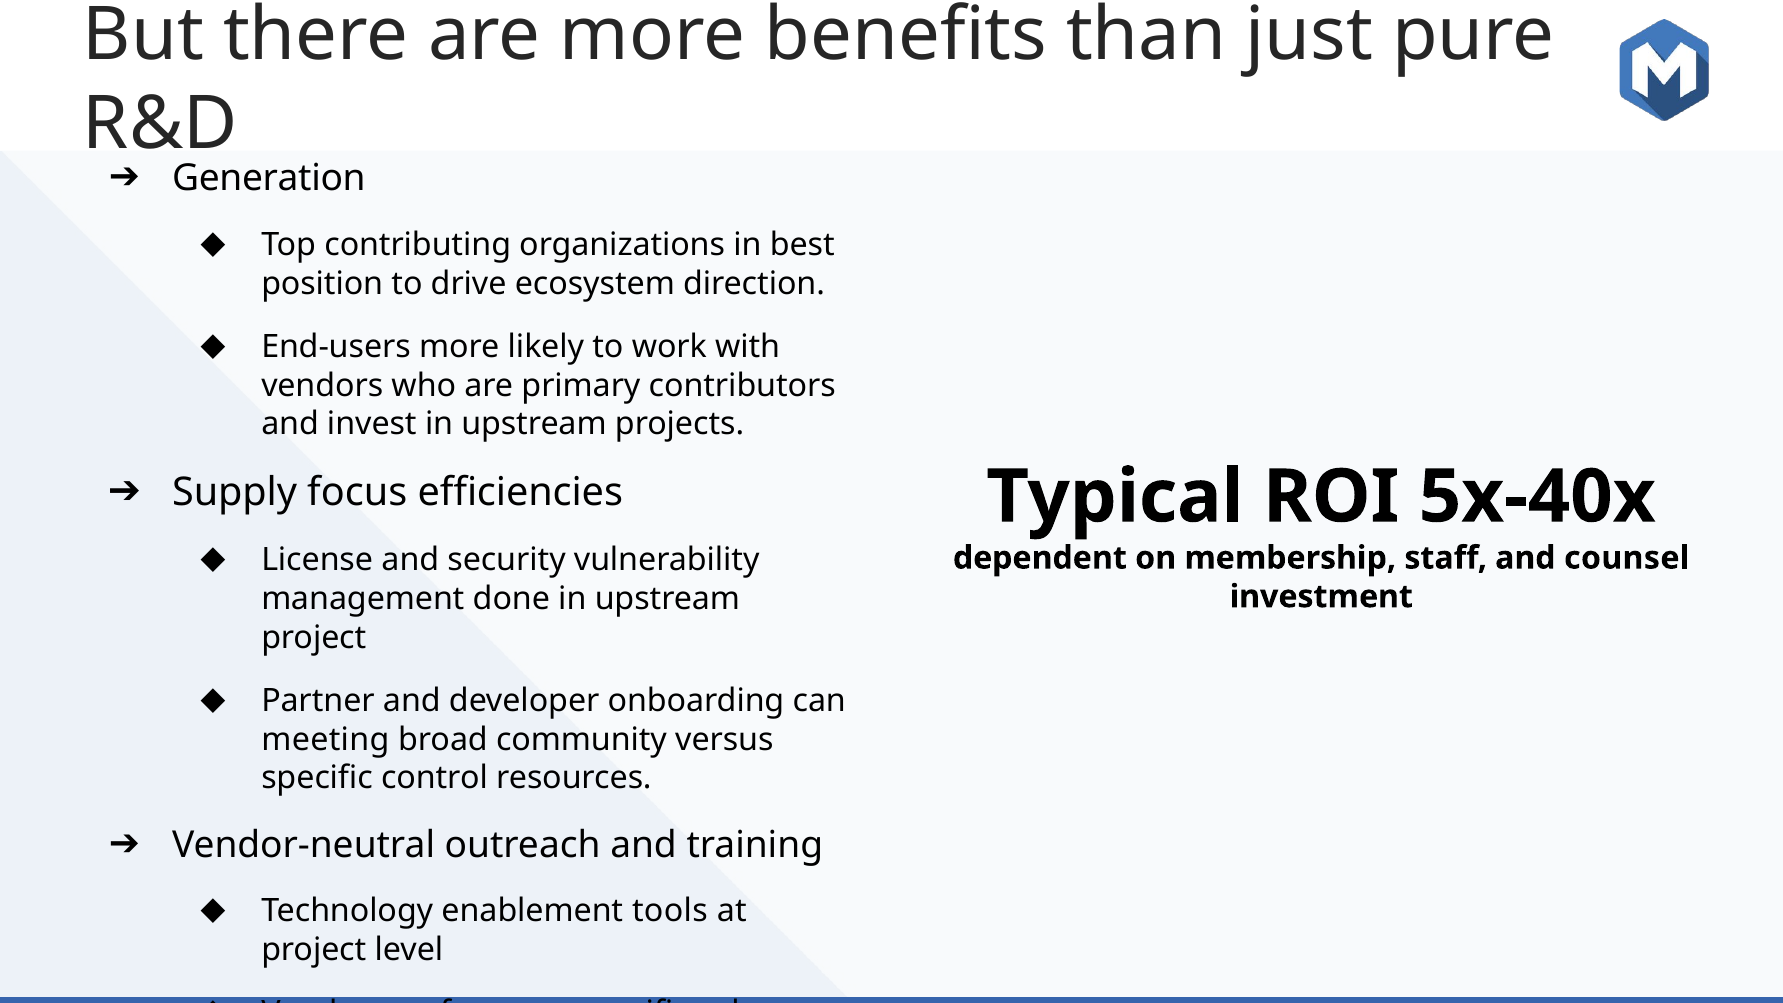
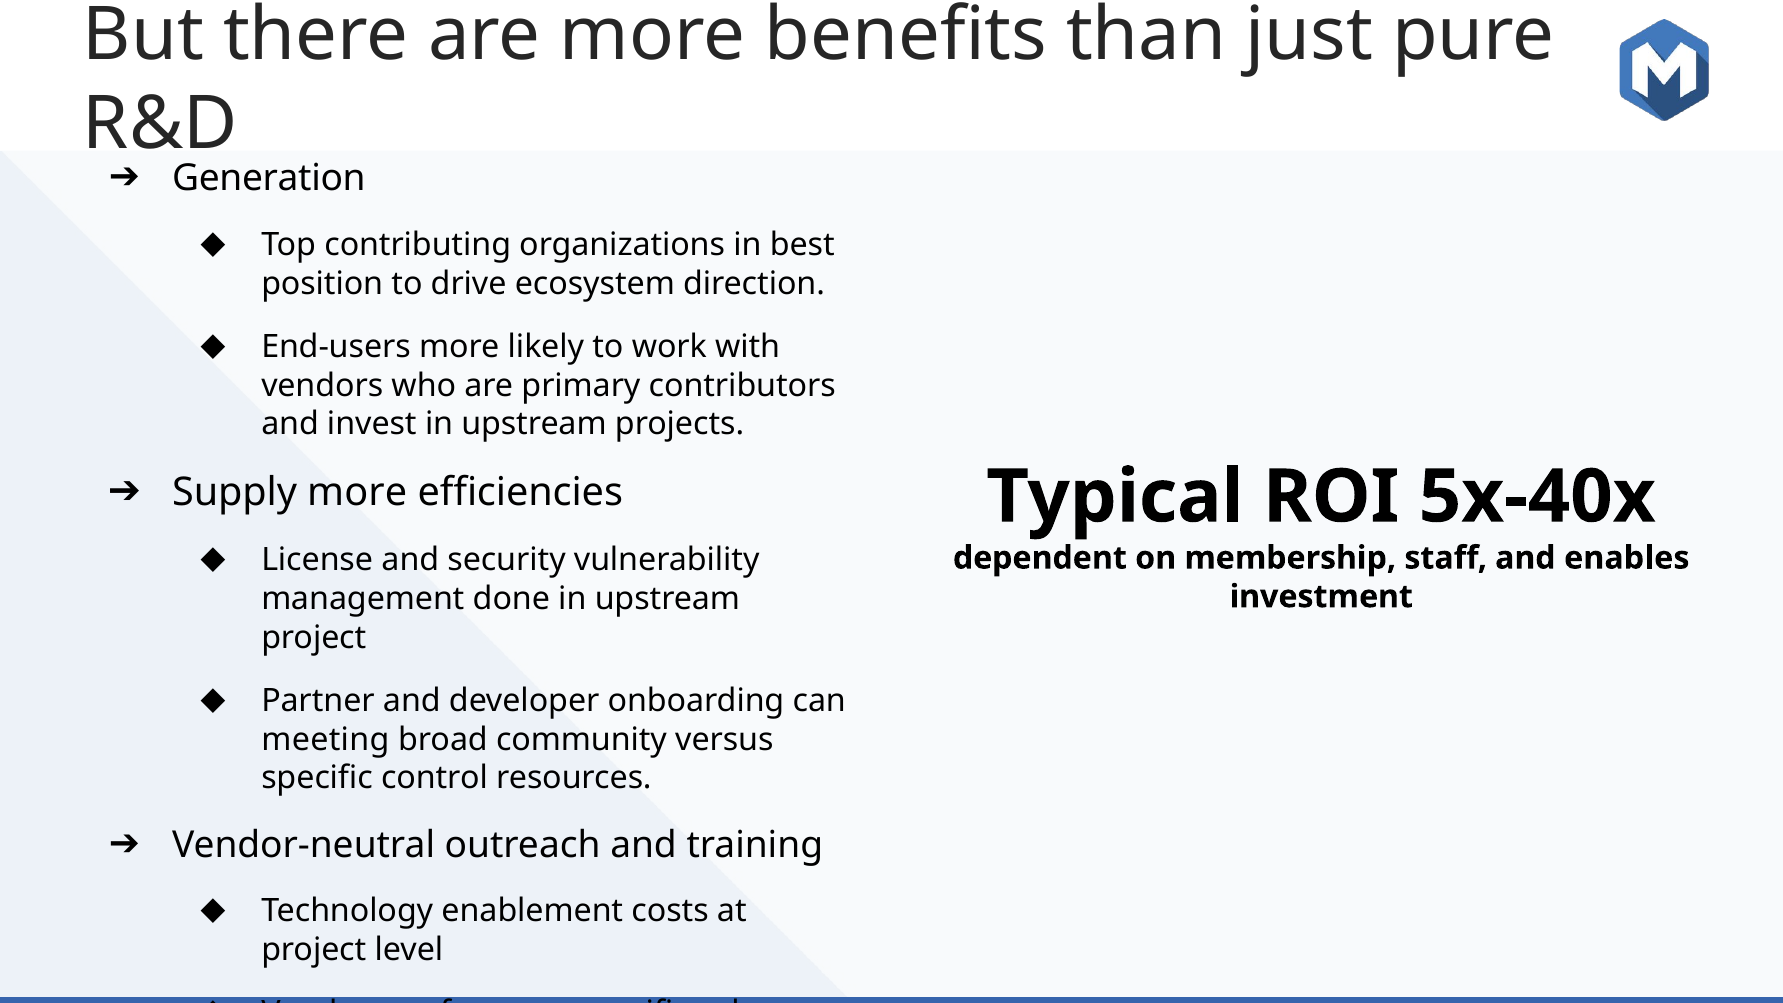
Supply focus: focus -> more (357, 493)
counsel: counsel -> enables (1627, 558)
tools: tools -> costs (670, 911)
